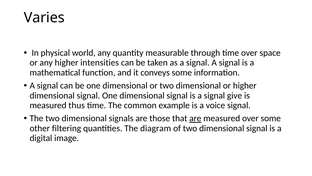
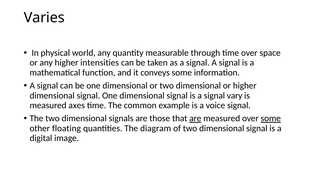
give: give -> vary (235, 95)
thus: thus -> axes (77, 105)
some underline: none -> present (271, 118)
filtering: filtering -> floating (67, 128)
